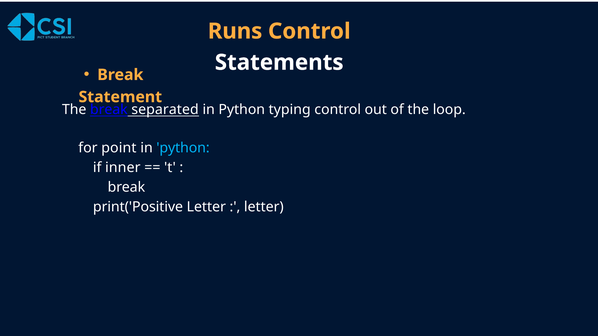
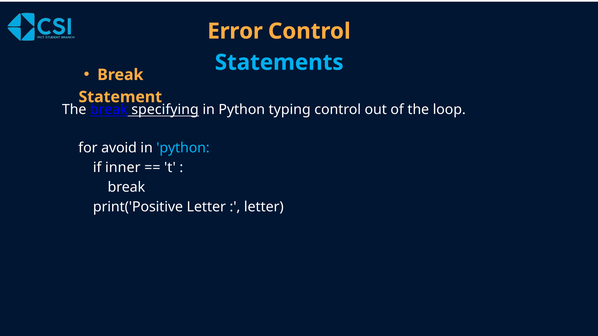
Runs: Runs -> Error (235, 31)
Statements colour: white -> light blue (279, 62)
separated: separated -> specifying (165, 110)
point: point -> avoid (119, 148)
